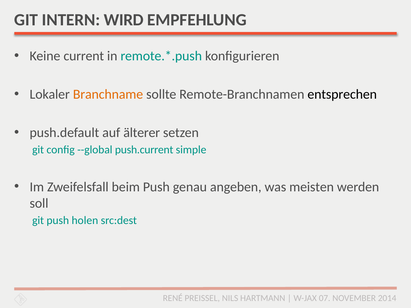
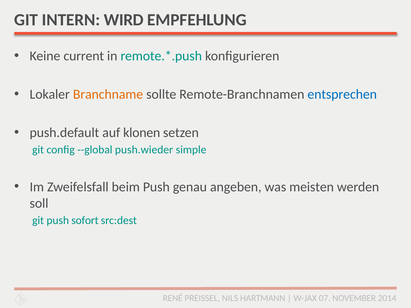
entsprechen colour: black -> blue (342, 94)
älterer: älterer -> klonen (142, 133)
push.current: push.current -> push.wieder (144, 150)
holen: holen -> sofort (85, 221)
